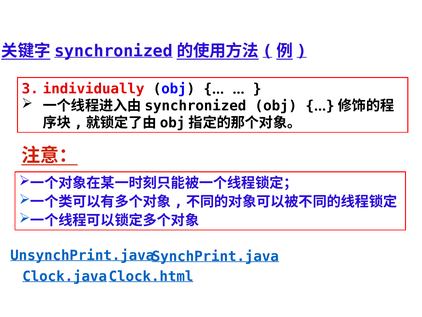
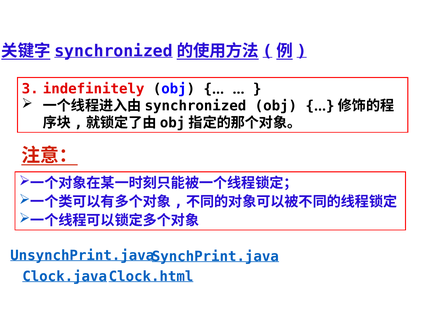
individually: individually -> indefinitely (94, 89)
